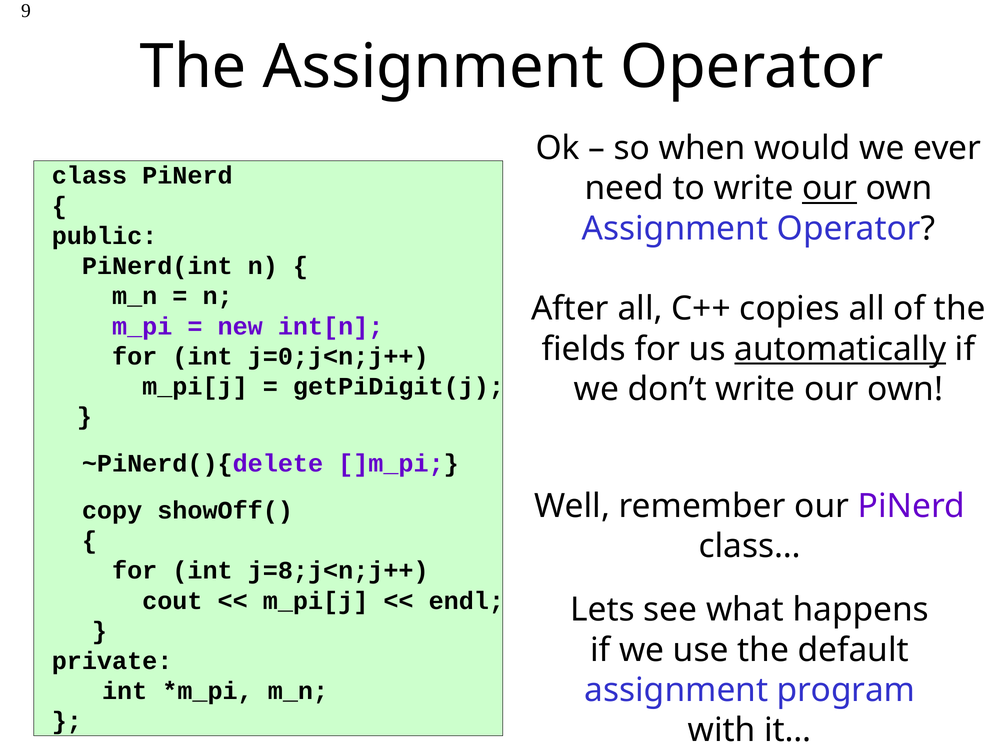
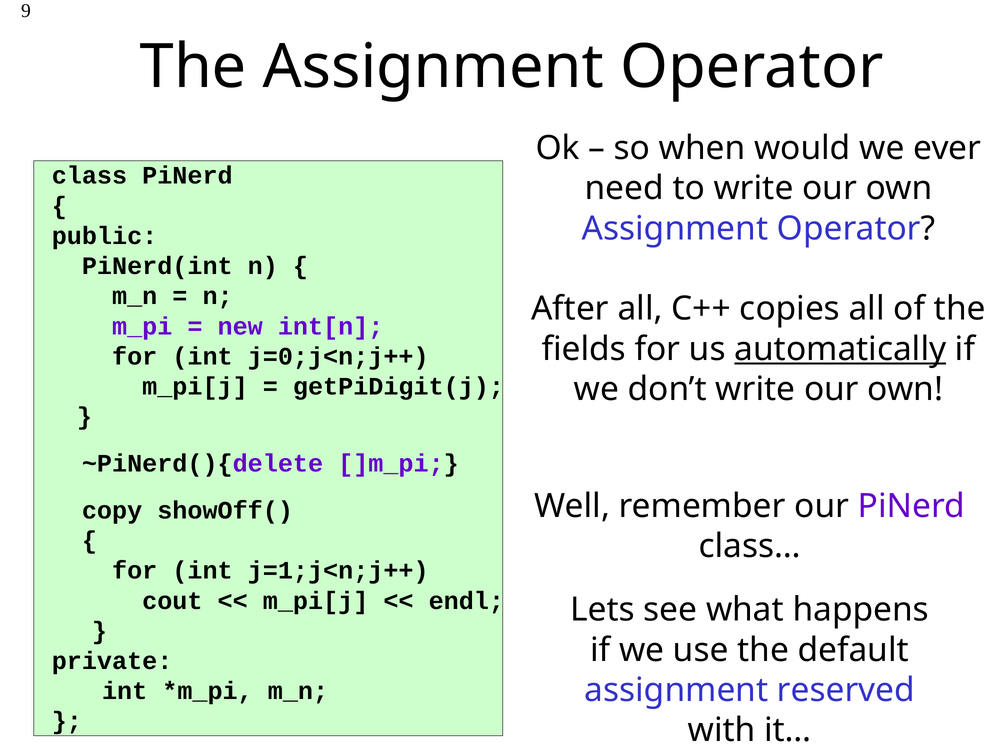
our underline: present -> none (829, 189)
j=8;j<n;j++: j=8;j<n;j++ -> j=1;j<n;j++ (338, 571)
program: program -> reserved (846, 691)
